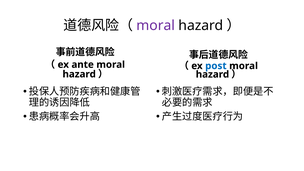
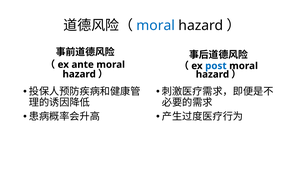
moral colour: purple -> blue (156, 26)
